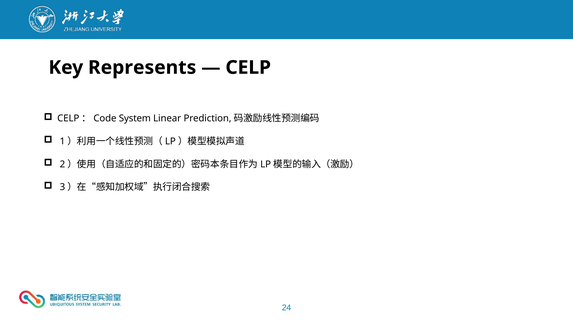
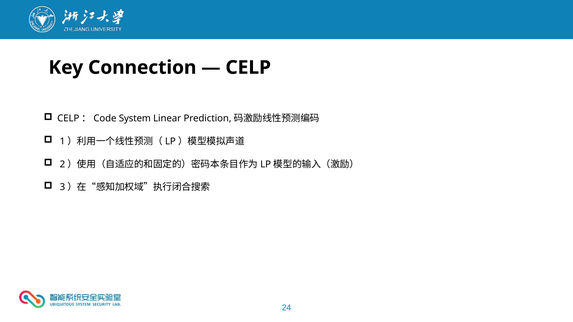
Represents: Represents -> Connection (142, 68)
